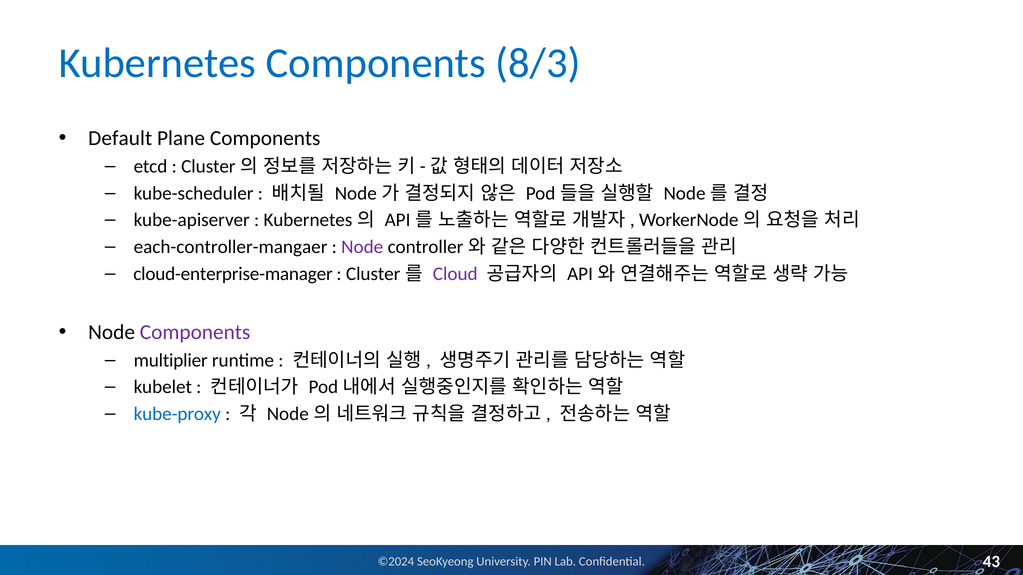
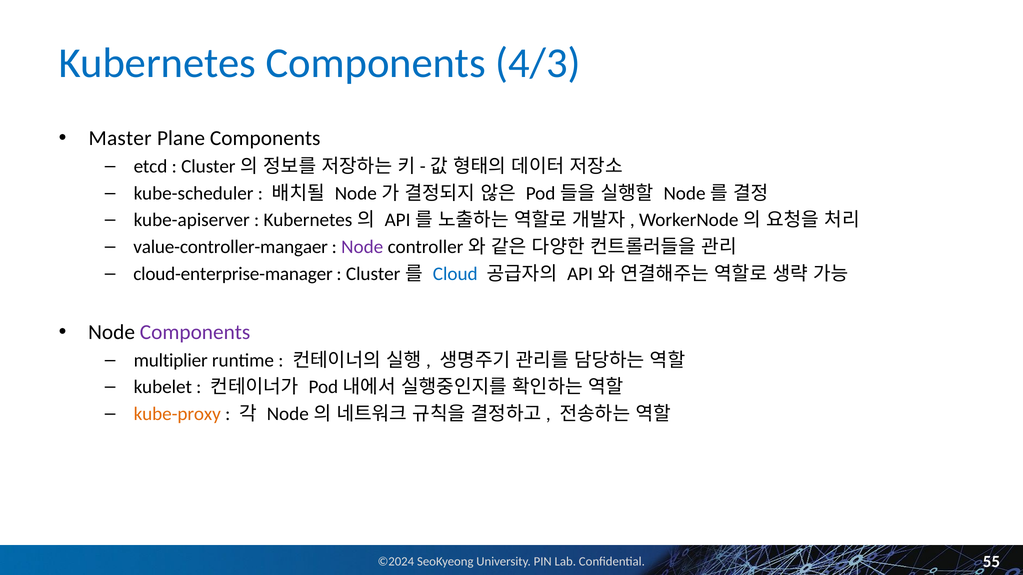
8/3: 8/3 -> 4/3 (538, 63)
Default: Default -> Master (120, 139)
each-controller-mangaer: each-controller-mangaer -> value-controller-mangaer (231, 247)
Cloud colour: purple -> blue (455, 274)
kube-proxy colour: blue -> orange (177, 414)
43: 43 -> 55 (991, 562)
